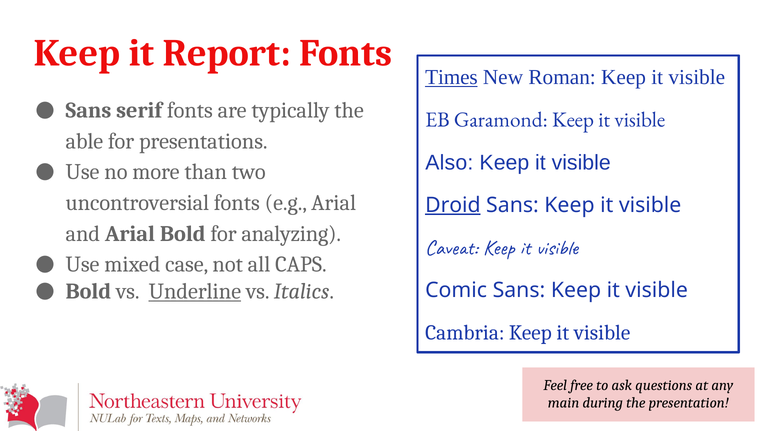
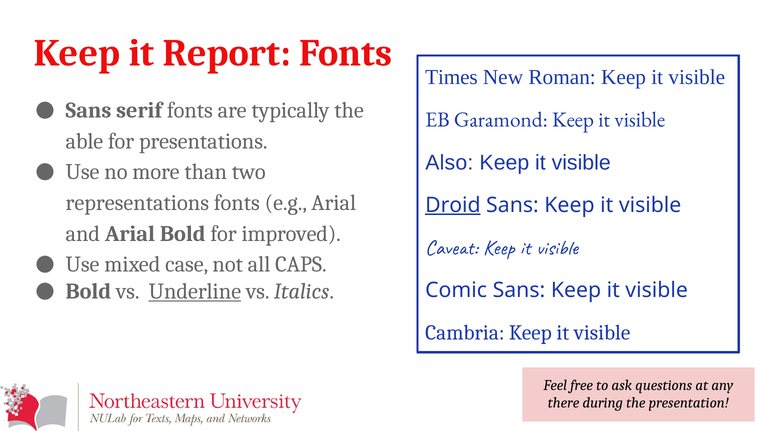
Times underline: present -> none (451, 77)
uncontroversial: uncontroversial -> representations (137, 203)
analyzing: analyzing -> improved (291, 233)
main: main -> there (564, 402)
